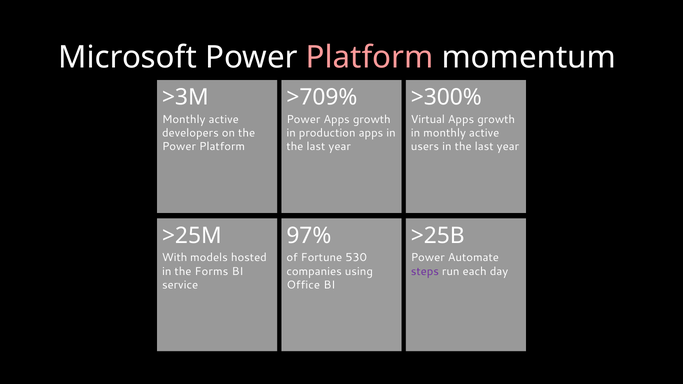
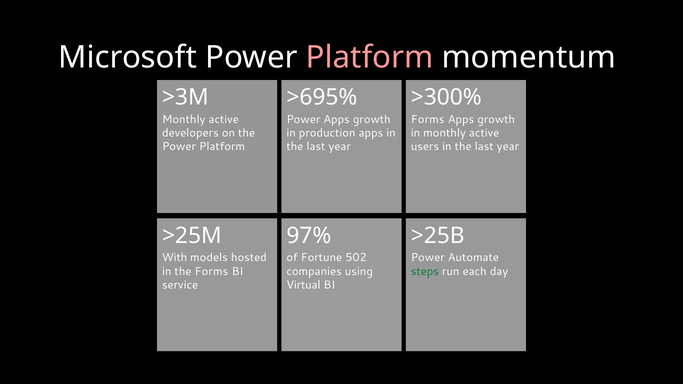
>709%: >709% -> >695% (322, 97)
Virtual: Virtual -> Forms (428, 119)
530: 530 -> 502 (356, 258)
steps colour: purple -> green (425, 271)
Office: Office -> Virtual (303, 285)
